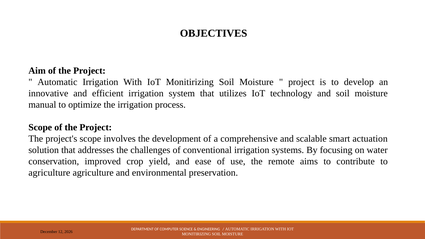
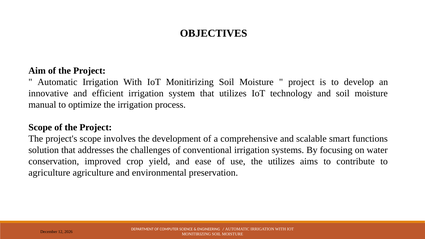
actuation: actuation -> functions (370, 139)
the remote: remote -> utilizes (281, 162)
